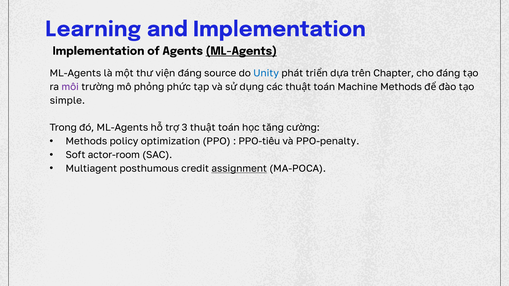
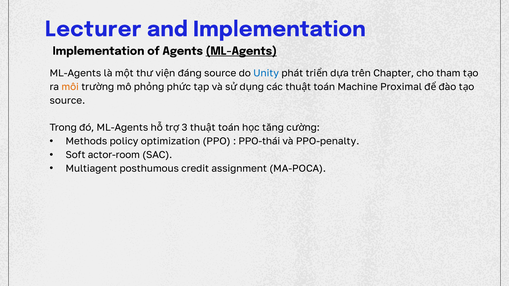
Learning: Learning -> Lecturer (93, 29)
cho đáng: đáng -> tham (448, 73)
môi colour: purple -> orange (70, 87)
Machine Methods: Methods -> Proximal (401, 87)
simple: simple -> source (67, 101)
PPO-tiêu: PPO-tiêu -> PPO-thái (259, 141)
assignment underline: present -> none (239, 169)
